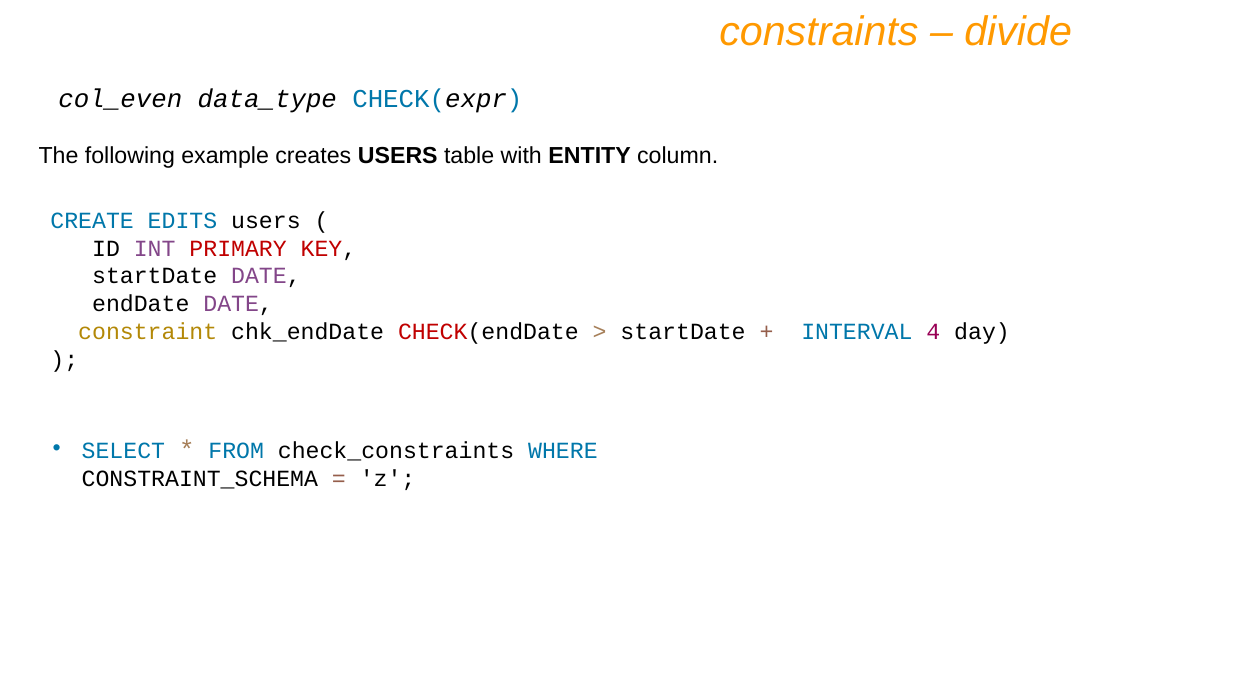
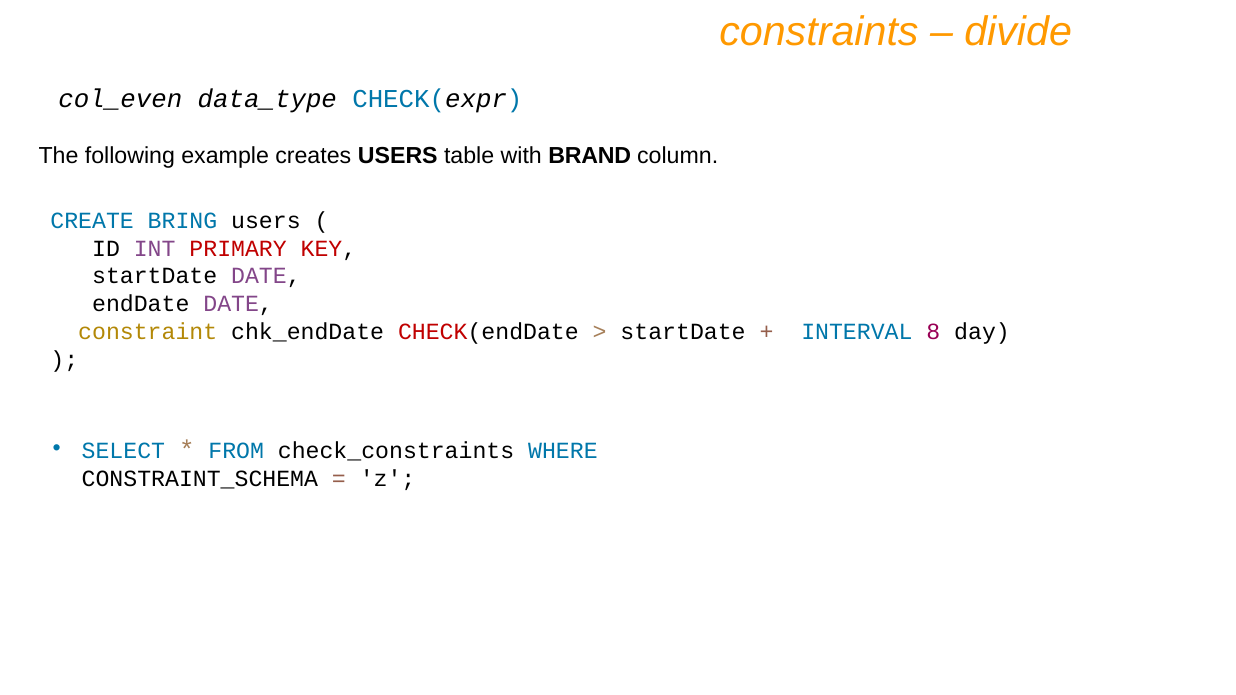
ENTITY: ENTITY -> BRAND (590, 156)
EDITS: EDITS -> BRING (182, 221)
4: 4 -> 8 (933, 332)
